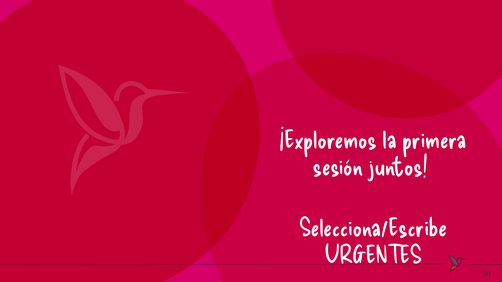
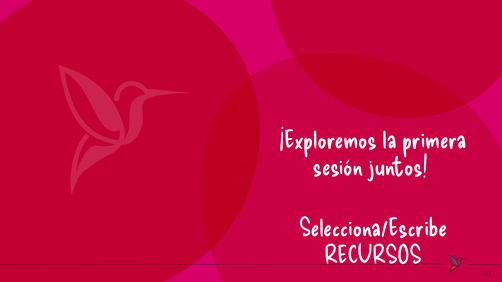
URGENTES: URGENTES -> RECURSOS (373, 256)
